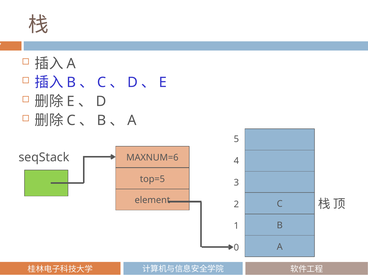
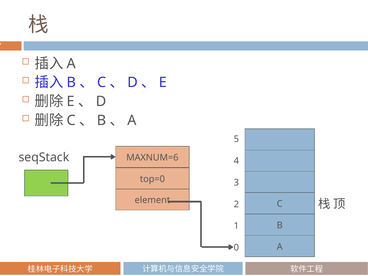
top=5: top=5 -> top=0 (152, 179)
